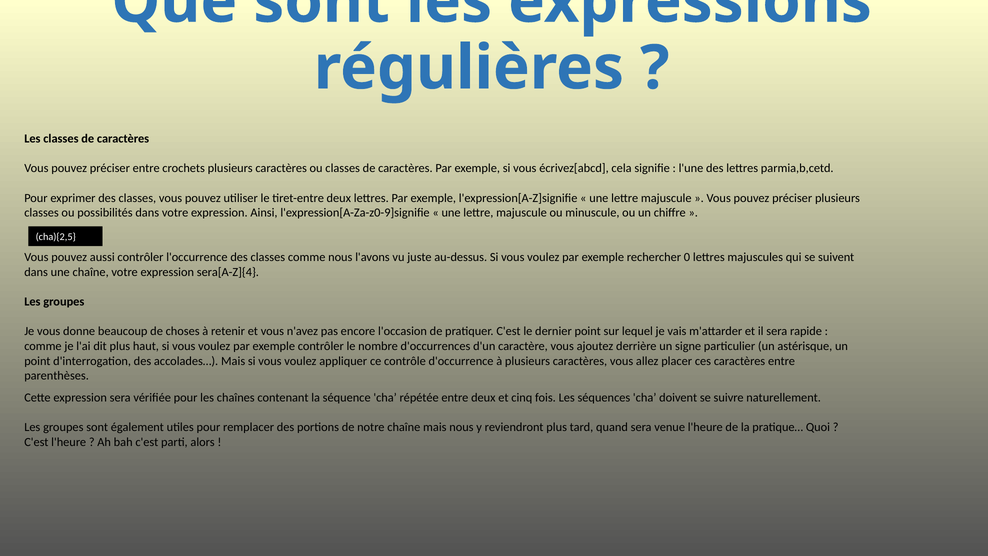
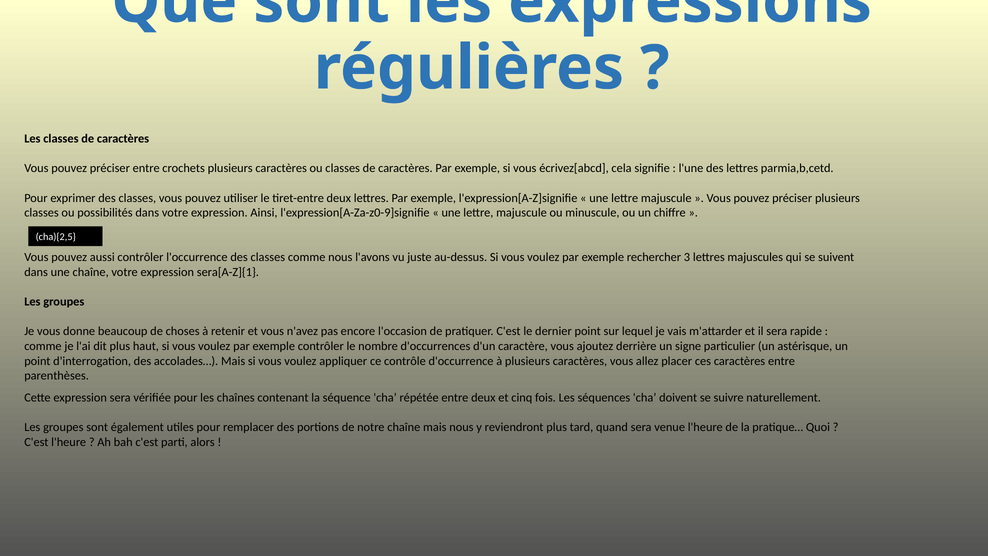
0: 0 -> 3 (687, 257)
sera[A-Z]{4: sera[A-Z]{4 -> sera[A-Z]{1 (228, 272)
